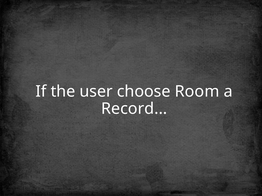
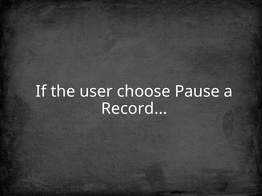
Room: Room -> Pause (197, 92)
